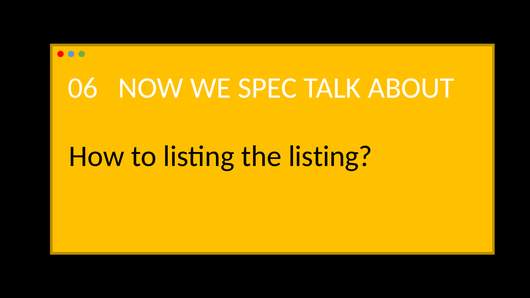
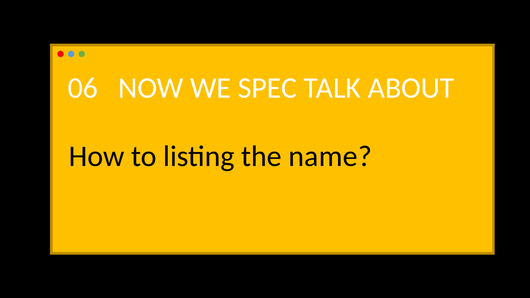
the listing: listing -> name (330, 156)
